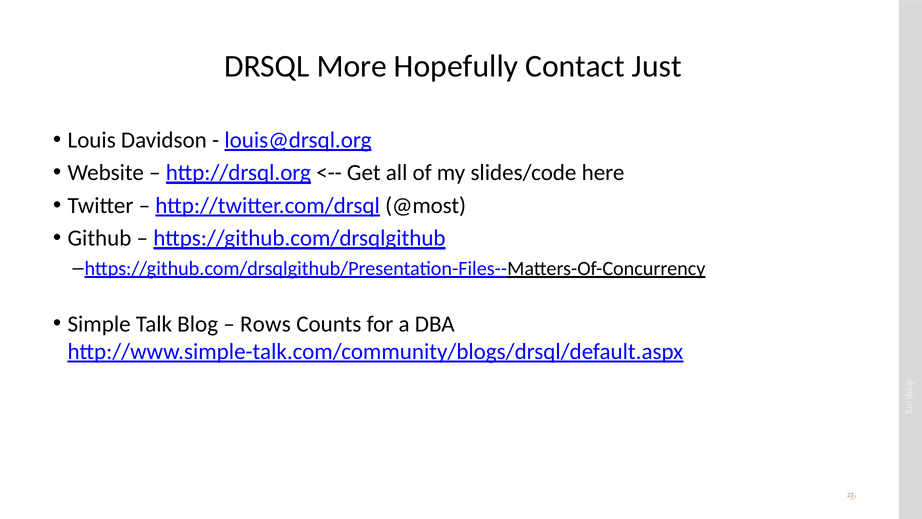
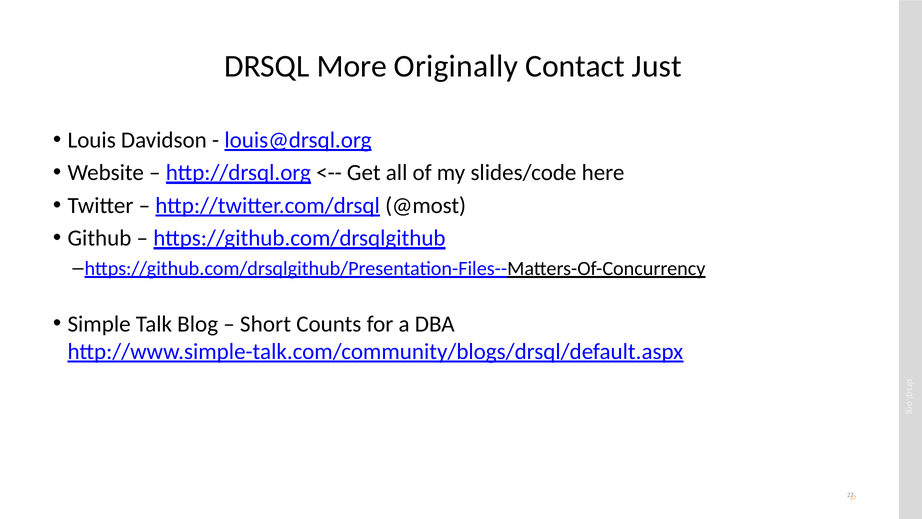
Hopefully: Hopefully -> Originally (456, 66)
Rows: Rows -> Short (265, 324)
